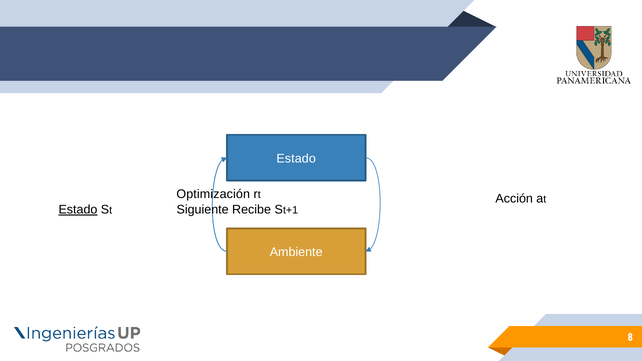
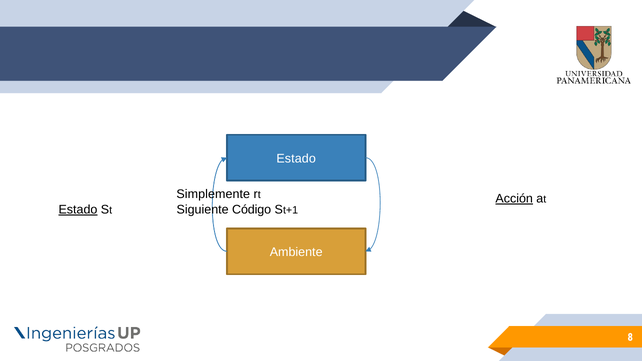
Optimización: Optimización -> Simplemente (213, 194)
Acción underline: none -> present (514, 199)
Recibe: Recibe -> Código (252, 210)
